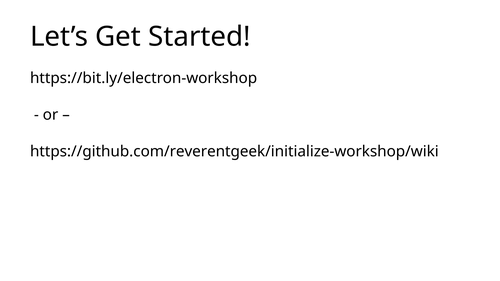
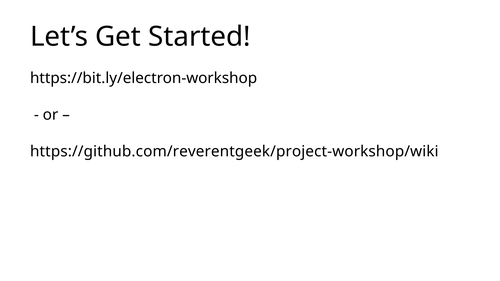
https://github.com/reverentgeek/initialize-workshop/wiki: https://github.com/reverentgeek/initialize-workshop/wiki -> https://github.com/reverentgeek/project-workshop/wiki (234, 152)
